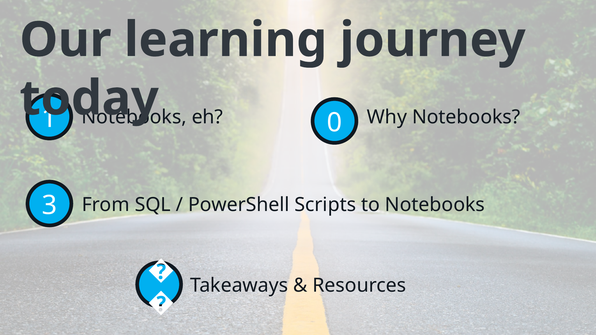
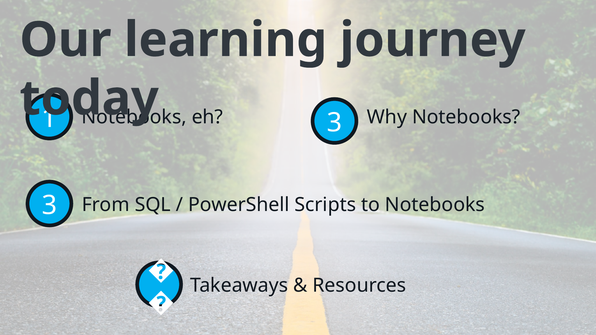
eh 0: 0 -> 3 (335, 123)
